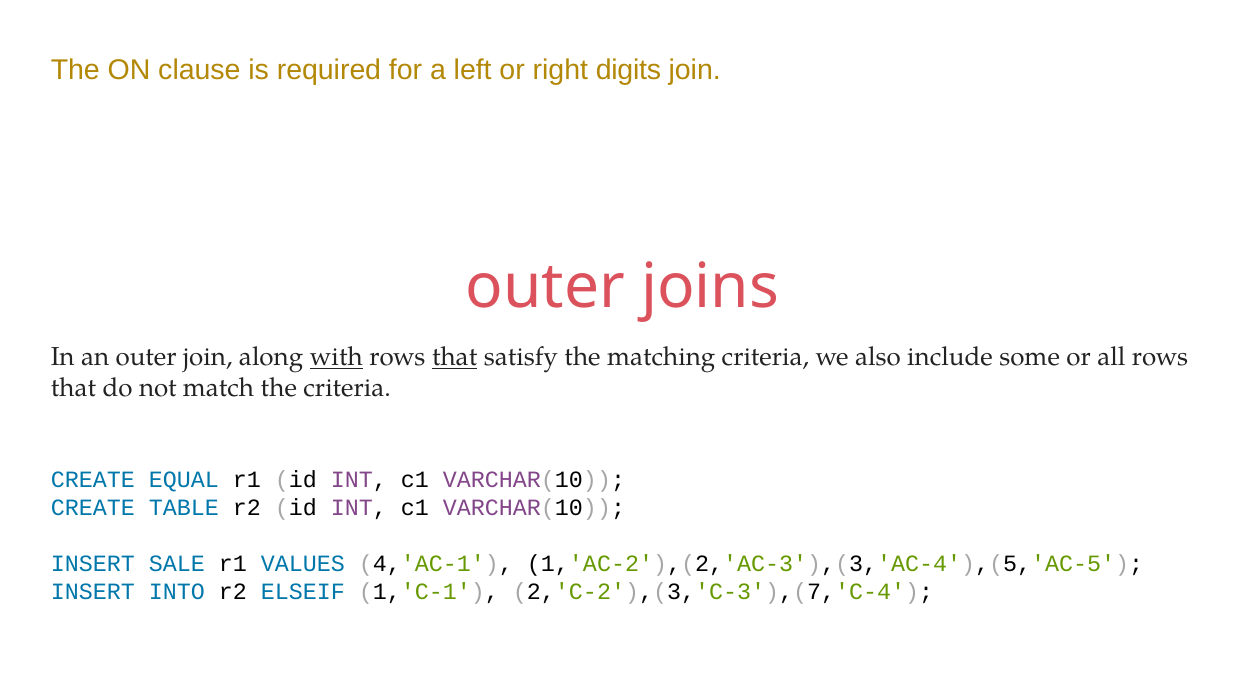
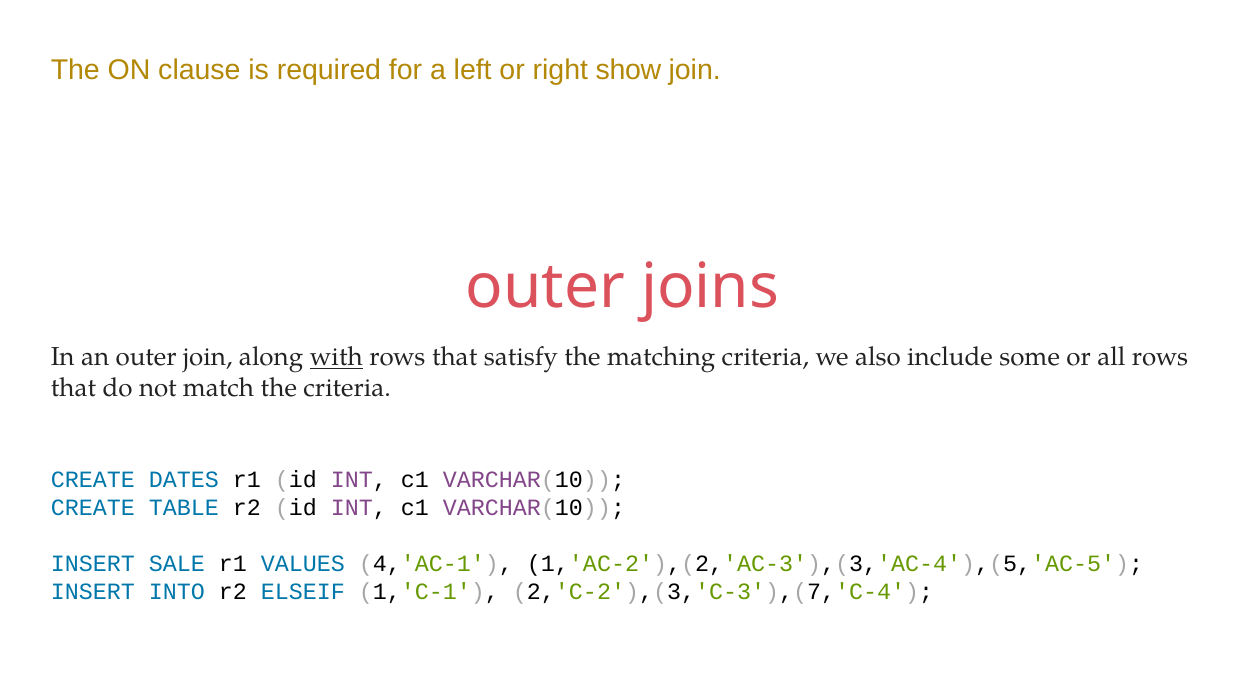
digits: digits -> show (628, 70)
that underline: present -> none (455, 357)
EQUAL: EQUAL -> DATES (184, 480)
